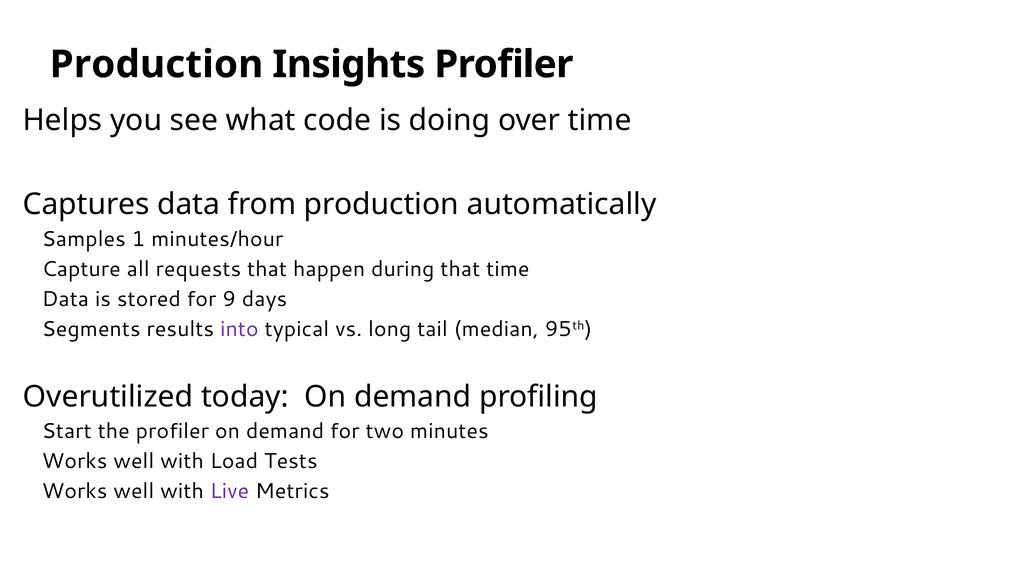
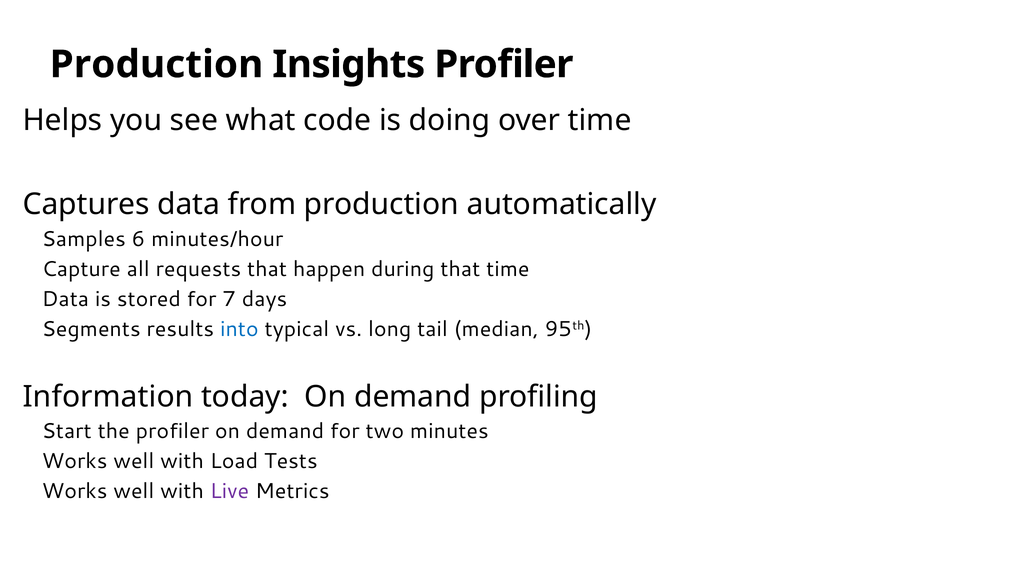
1: 1 -> 6 (138, 239)
9: 9 -> 7 (229, 299)
into colour: purple -> blue (239, 329)
Overutilized: Overutilized -> Information (108, 397)
